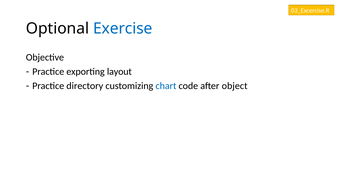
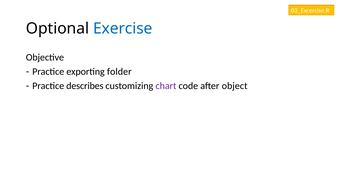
layout: layout -> folder (119, 72)
directory: directory -> describes (85, 86)
chart colour: blue -> purple (166, 86)
